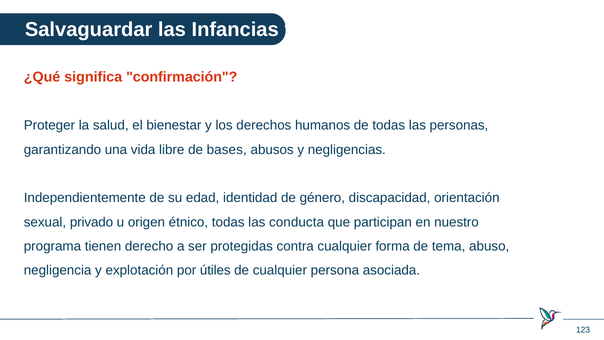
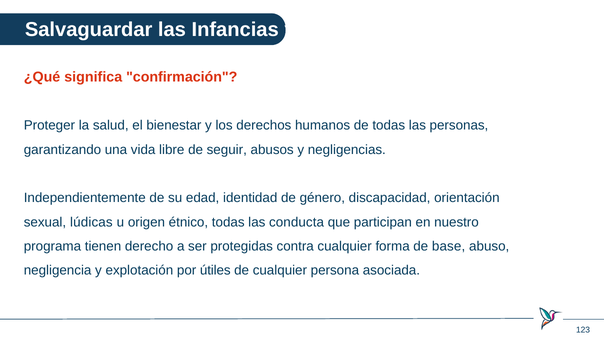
bases: bases -> seguir (227, 150)
privado: privado -> lúdicas (91, 222)
tema: tema -> base (449, 246)
